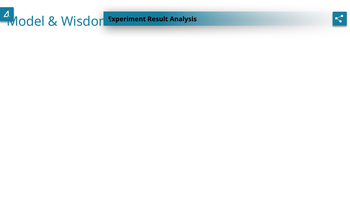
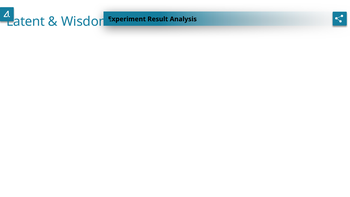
Model: Model -> Latent (26, 22)
